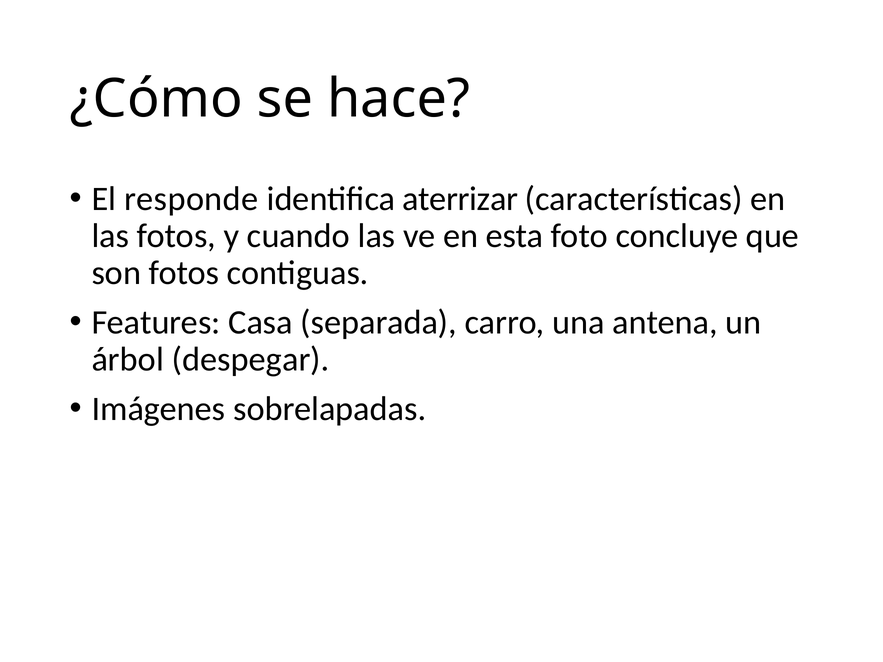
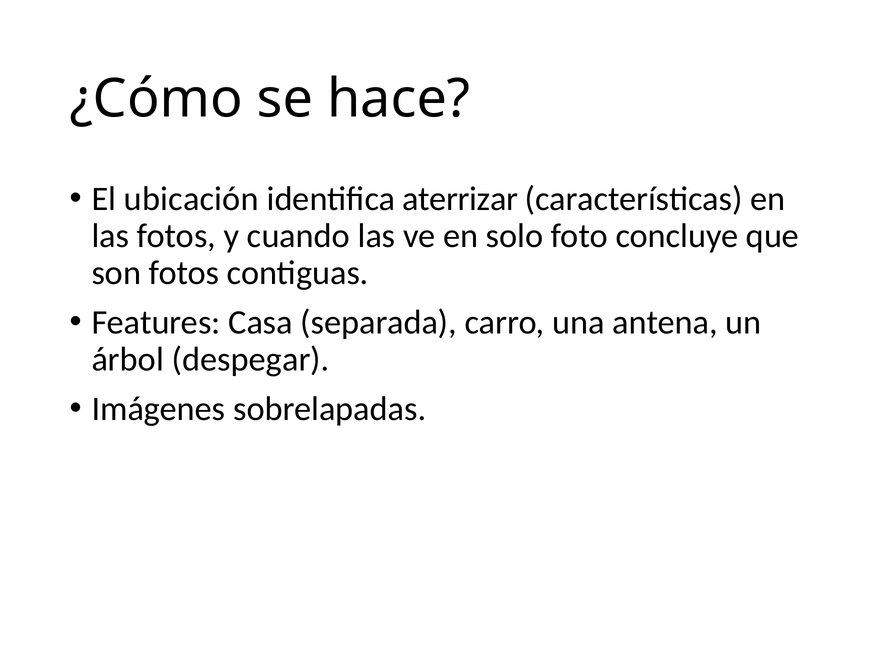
responde: responde -> ubicación (191, 199)
esta: esta -> solo (515, 236)
